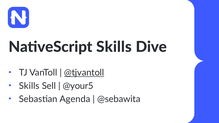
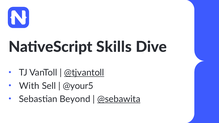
Skills: Skills -> With (29, 86)
Agenda: Agenda -> Beyond (75, 99)
@sebawita underline: none -> present (119, 99)
